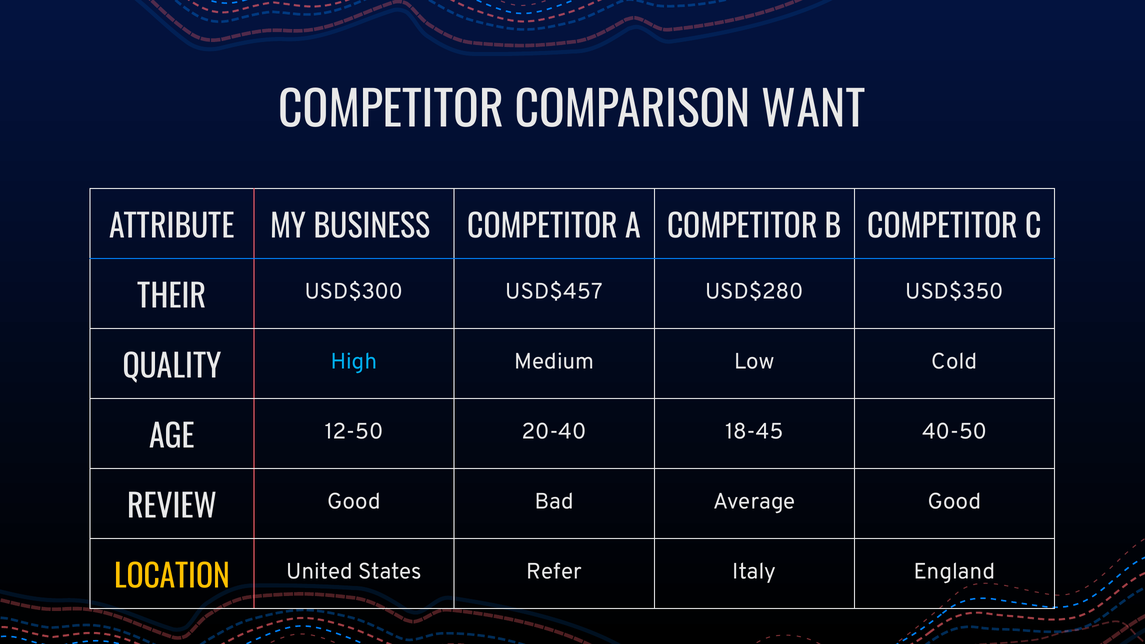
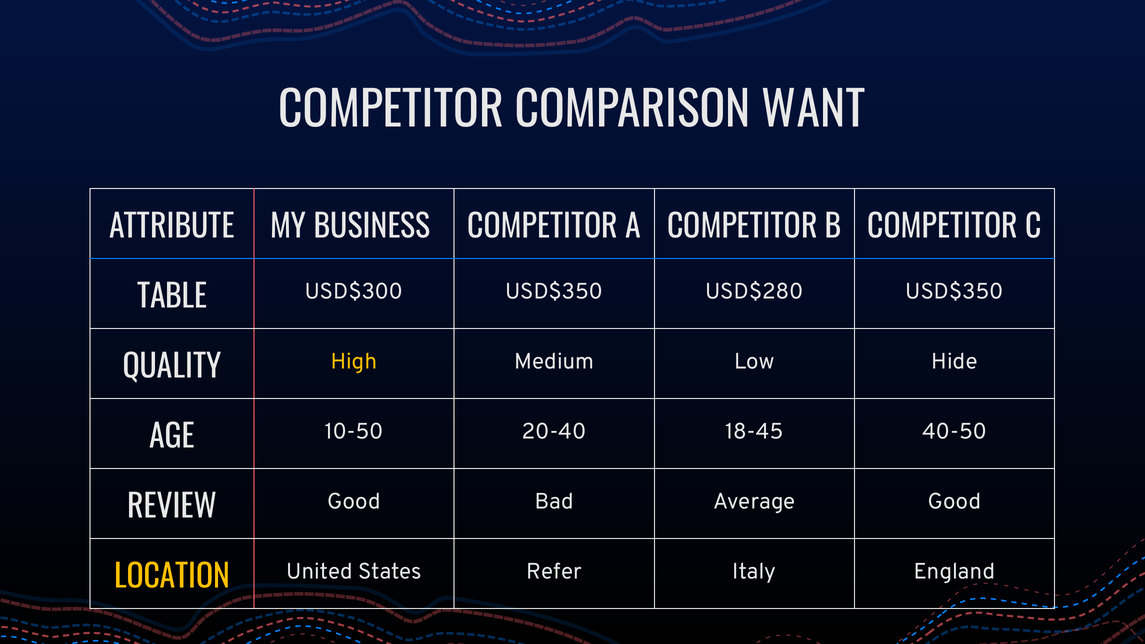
THEIR: THEIR -> TABLE (172, 297)
USD$300 USD$457: USD$457 -> USD$350 (554, 292)
High colour: light blue -> yellow (354, 362)
Cold: Cold -> Hide (954, 362)
12-50: 12-50 -> 10-50 (354, 432)
